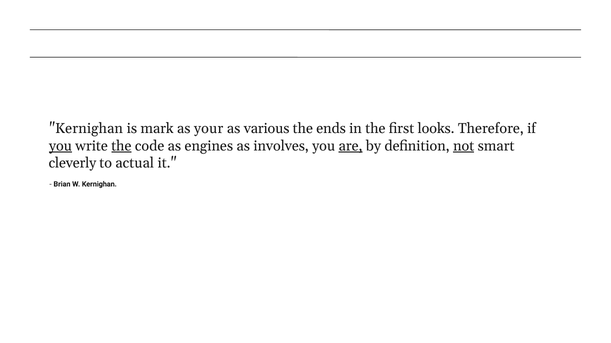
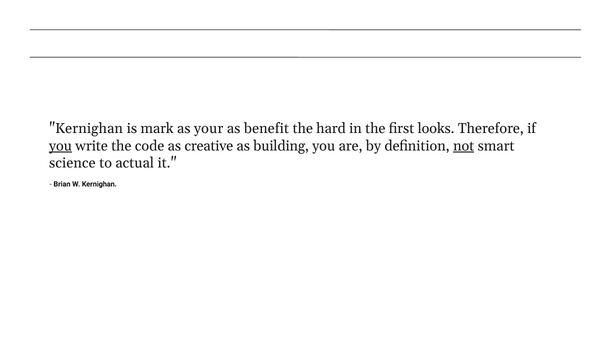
various: various -> benefit (266, 129)
ends: ends -> hard (331, 129)
the underline: present -> none (121, 146)
engines: engines -> creative (209, 146)
involves: involves -> building (281, 146)
are underline: present -> none (351, 146)
cleverly: cleverly -> science (72, 163)
